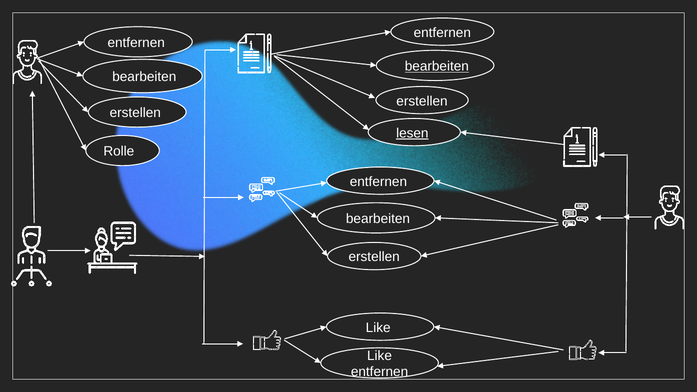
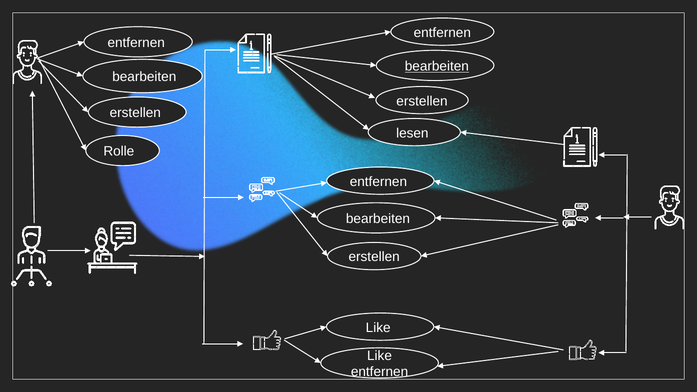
lesen underline: present -> none (412, 133)
